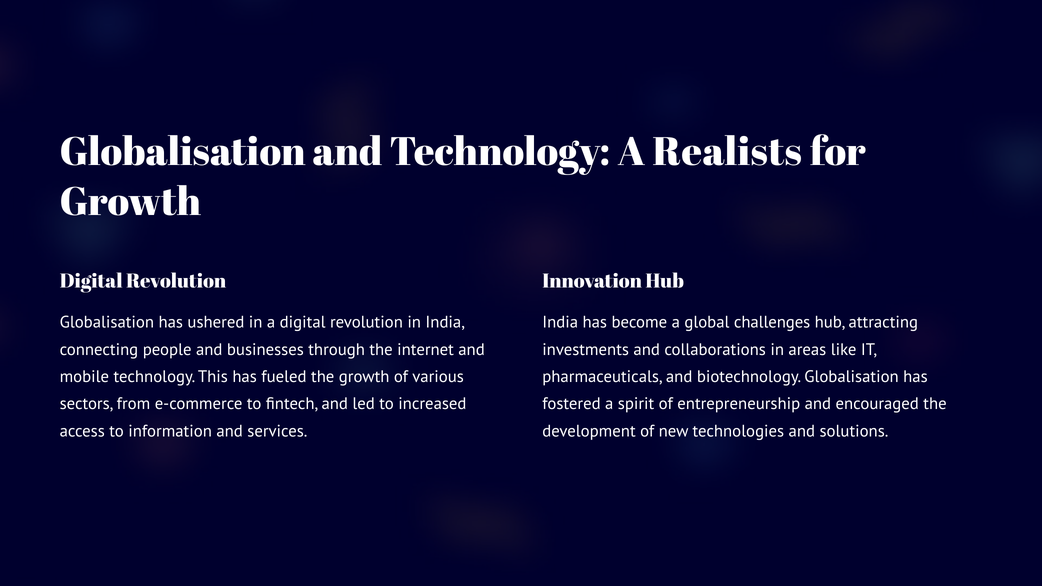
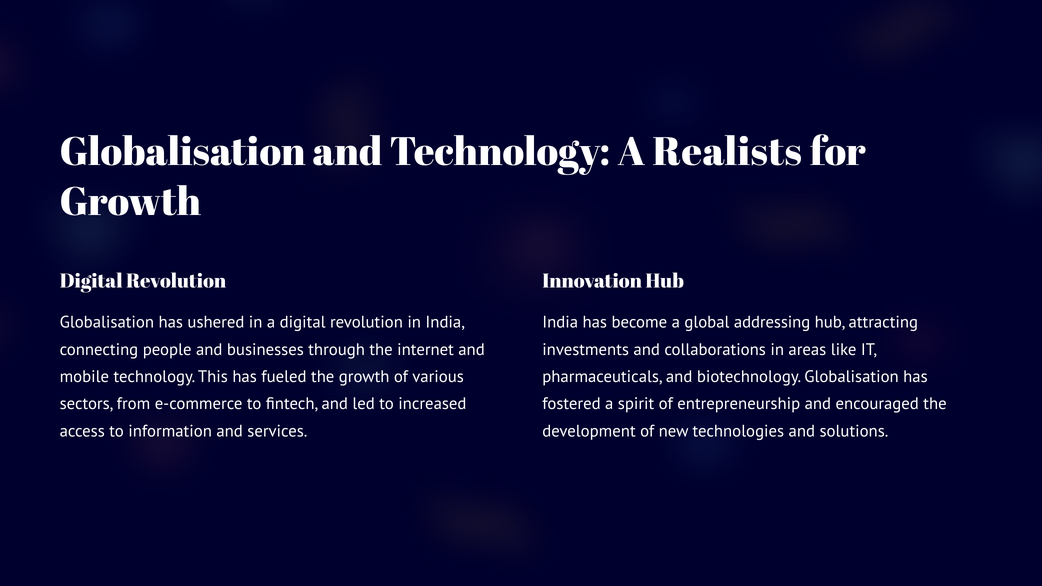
challenges: challenges -> addressing (772, 323)
